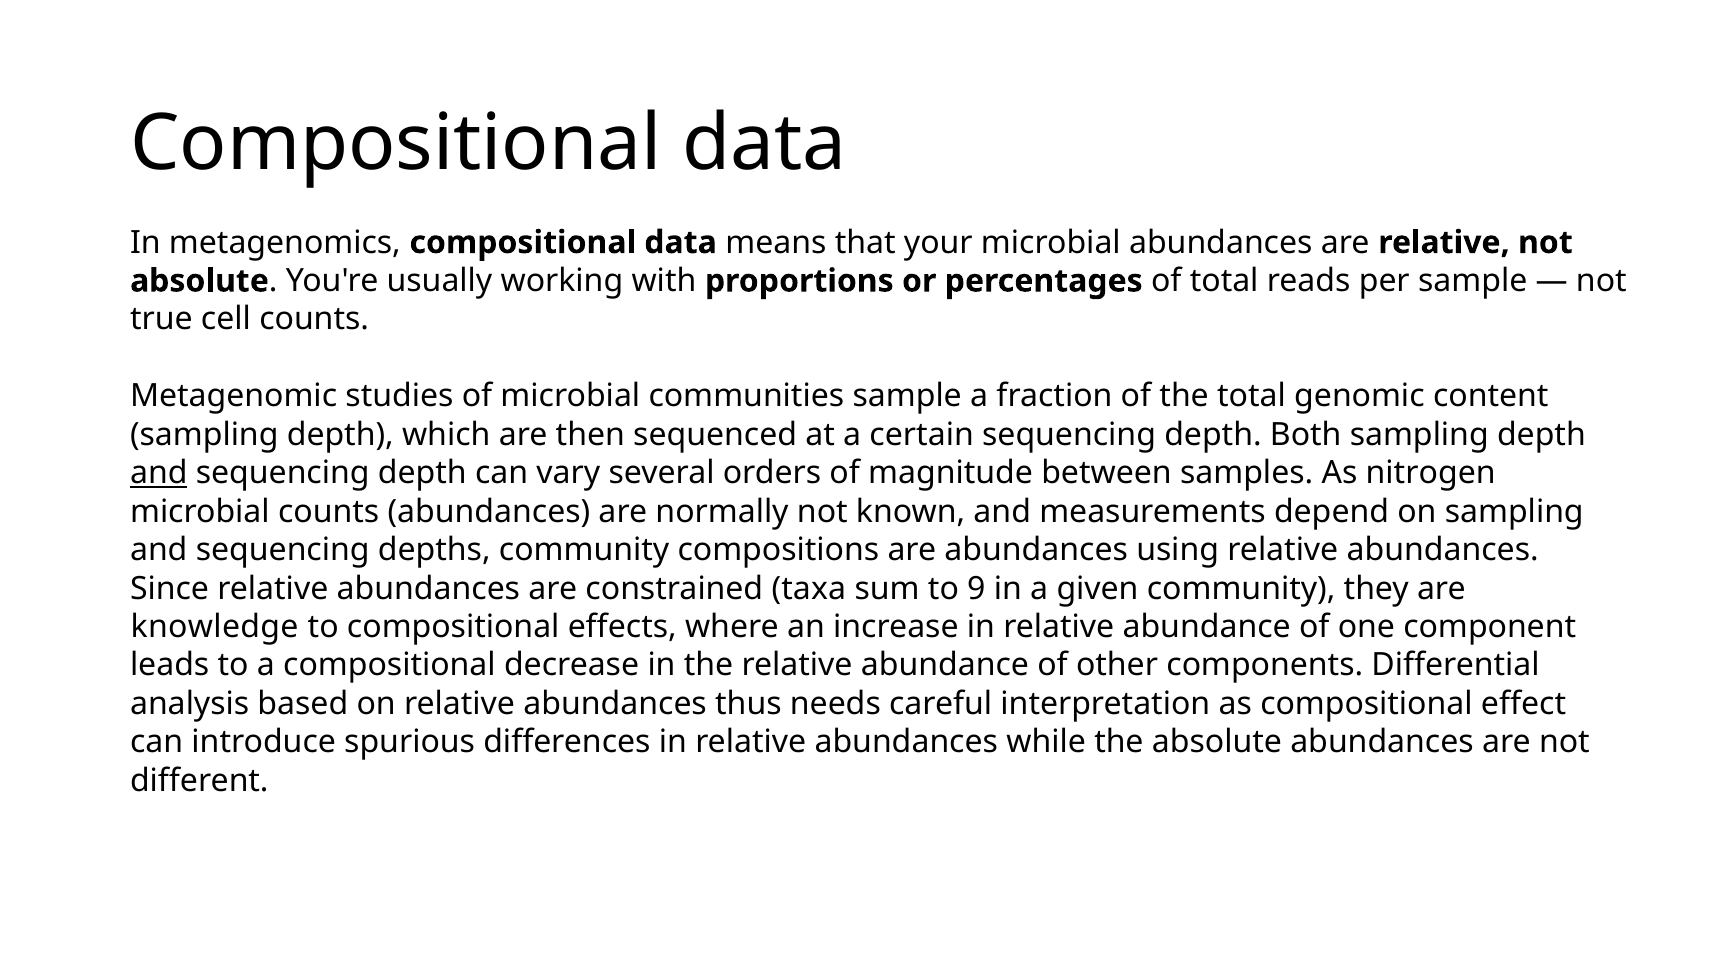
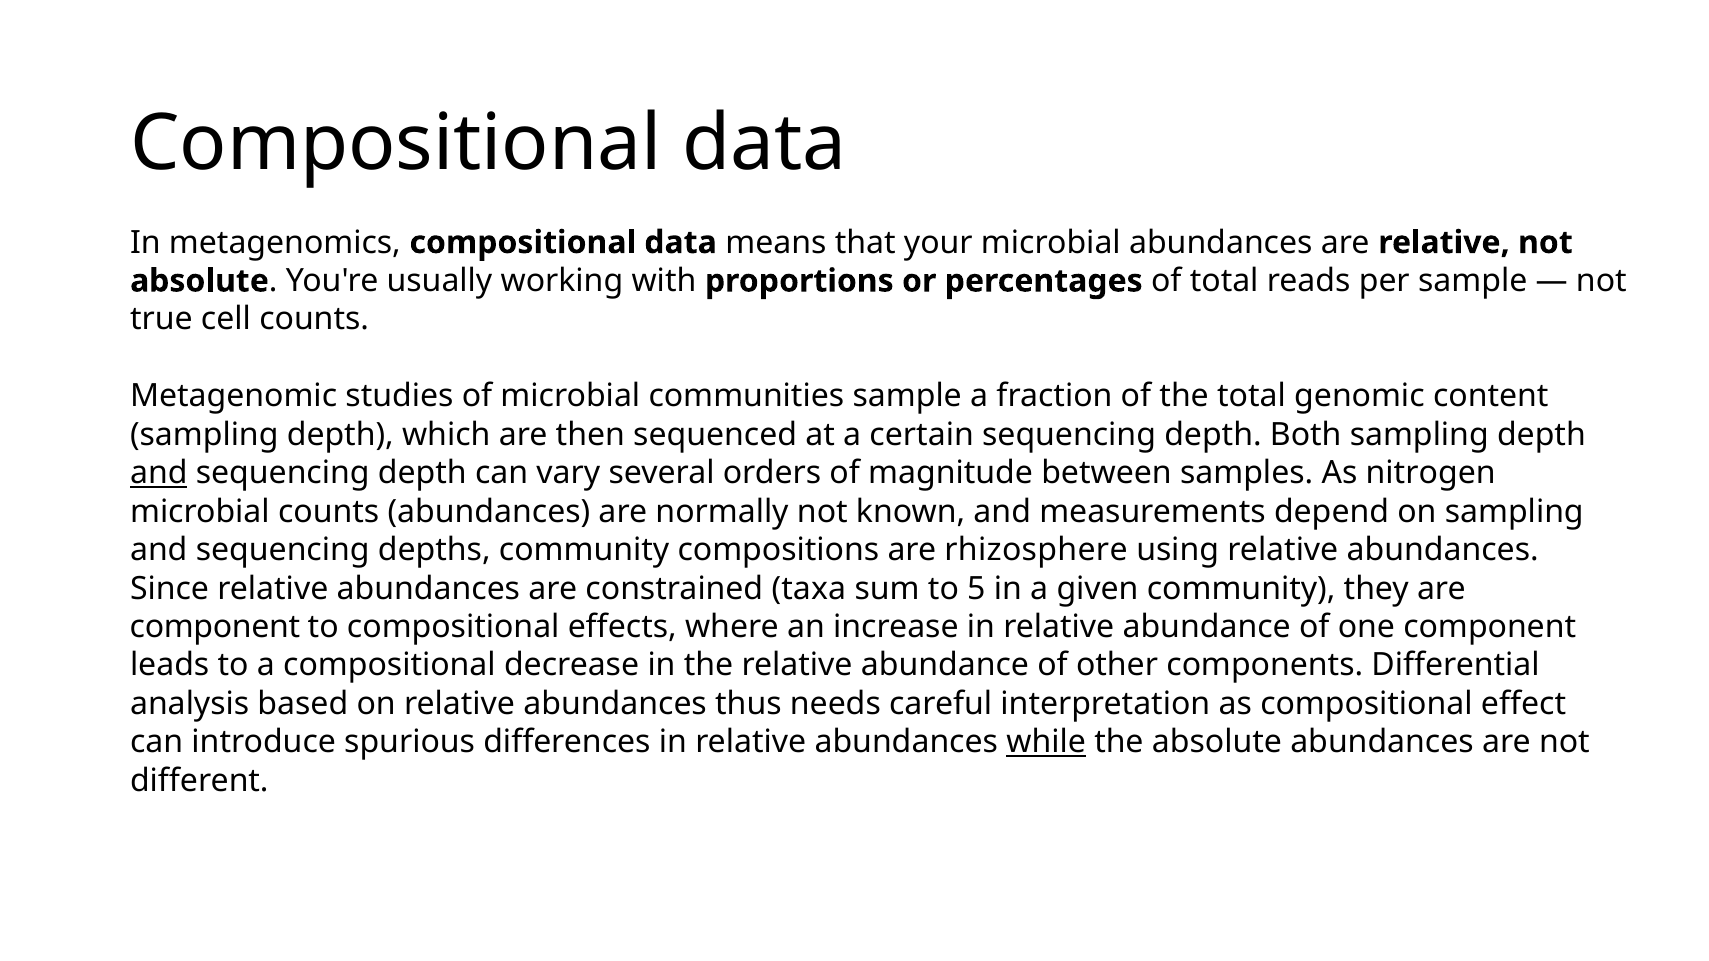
are abundances: abundances -> rhizosphere (1036, 550)
9: 9 -> 5 (976, 589)
knowledge: knowledge -> component (215, 627)
while underline: none -> present (1046, 742)
